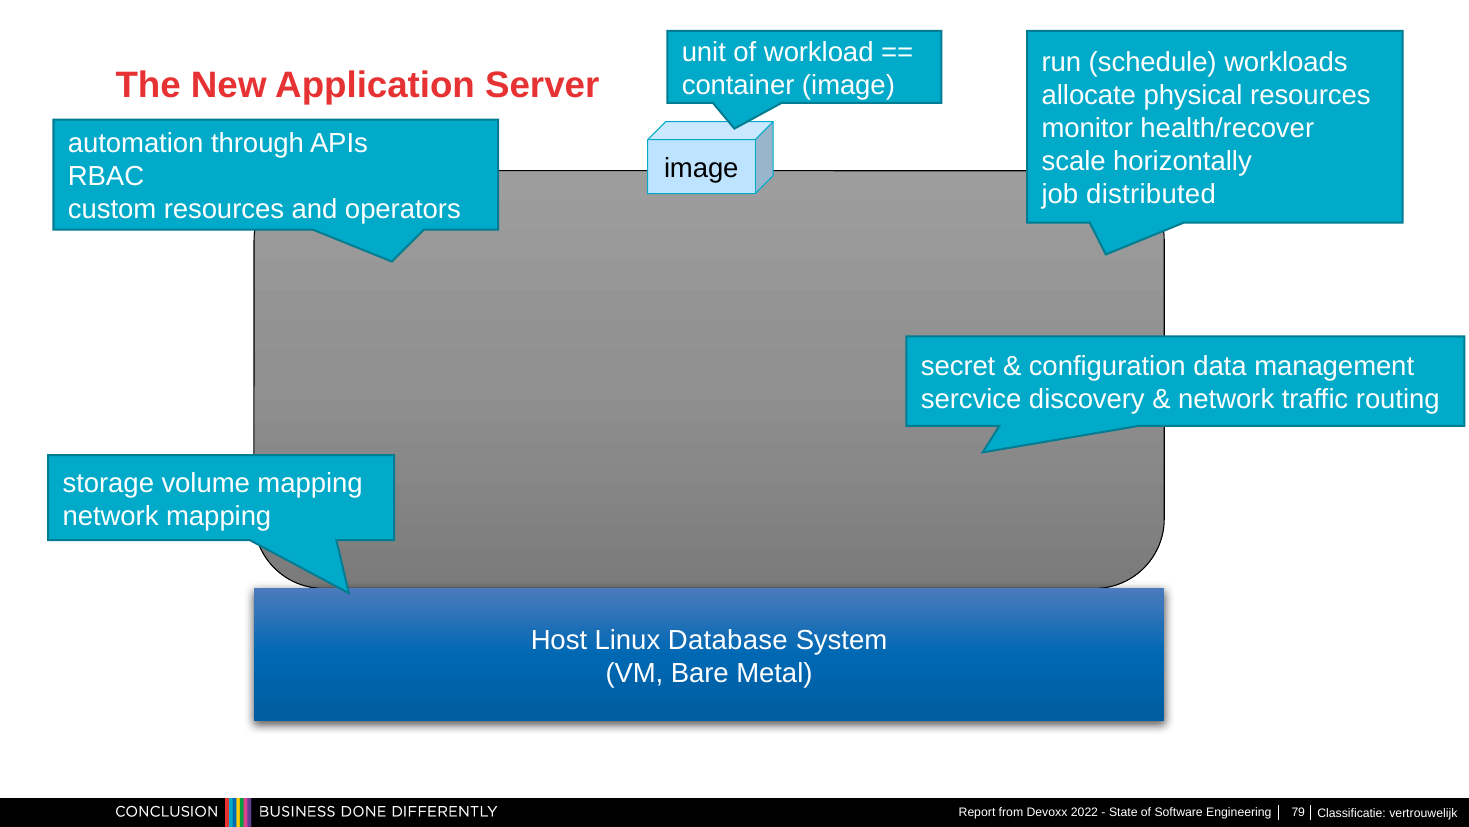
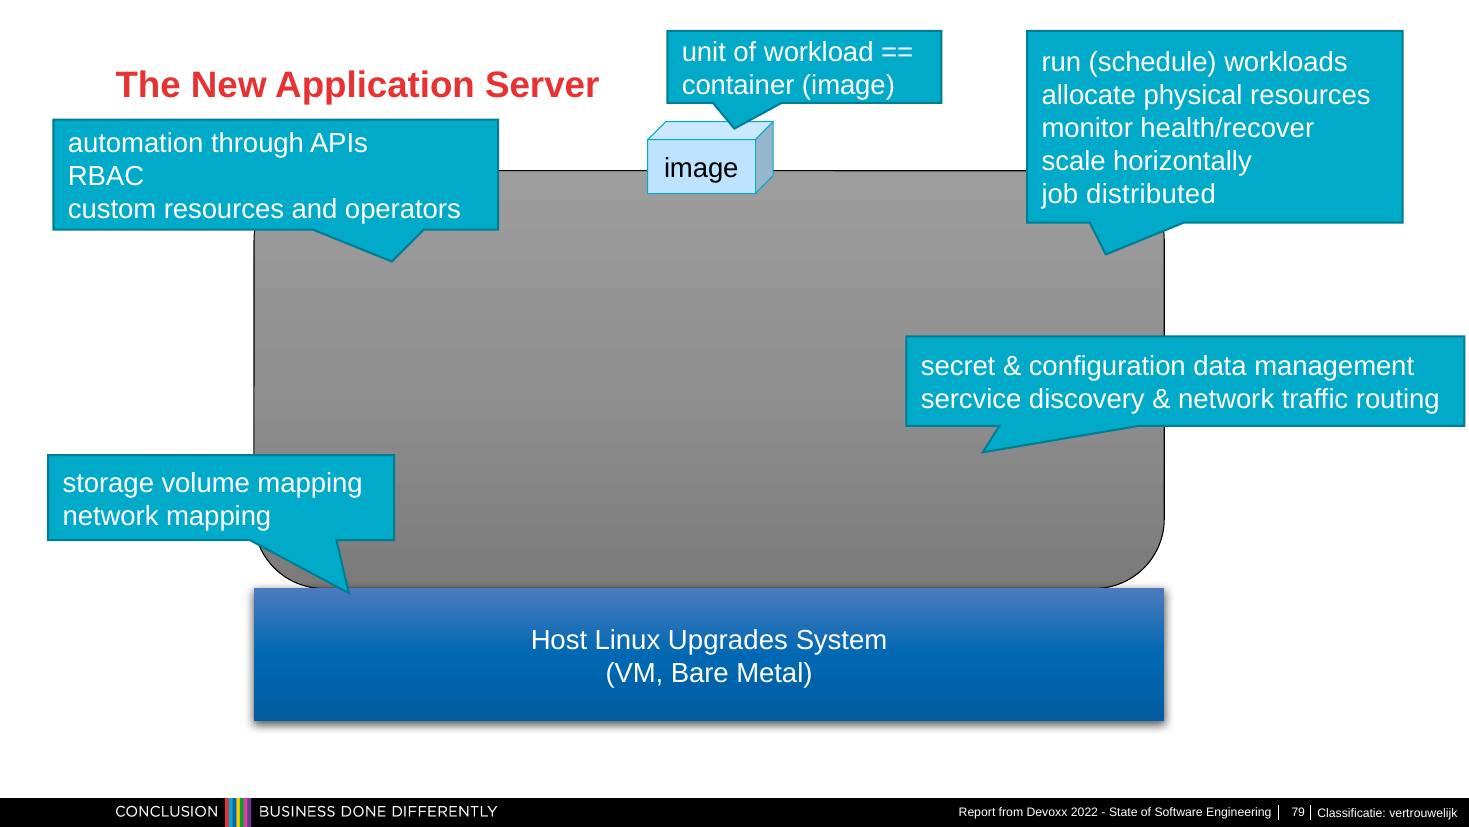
Database: Database -> Upgrades (728, 640)
